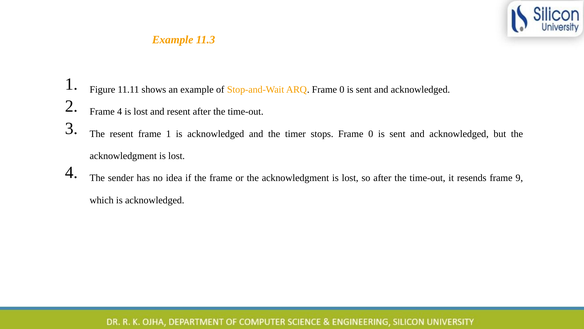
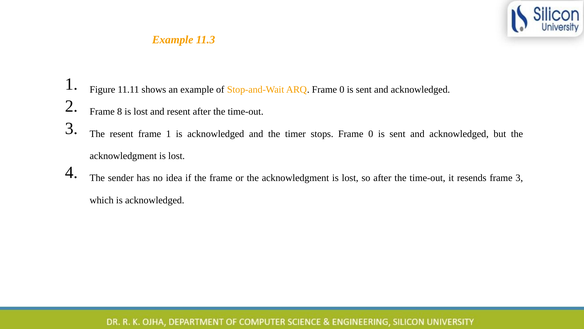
Frame 4: 4 -> 8 (120, 112)
frame 9: 9 -> 3 (519, 178)
